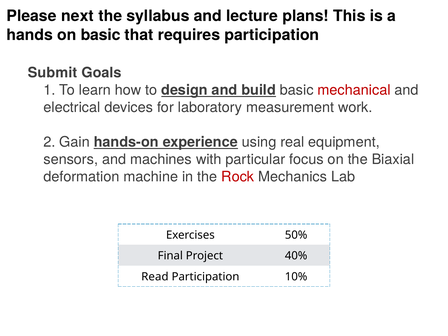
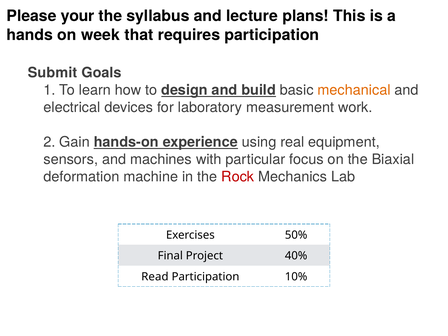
next: next -> your (78, 16)
on basic: basic -> week (101, 35)
mechanical colour: red -> orange (354, 90)
